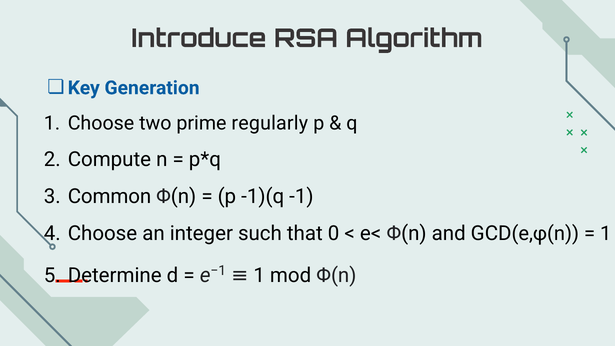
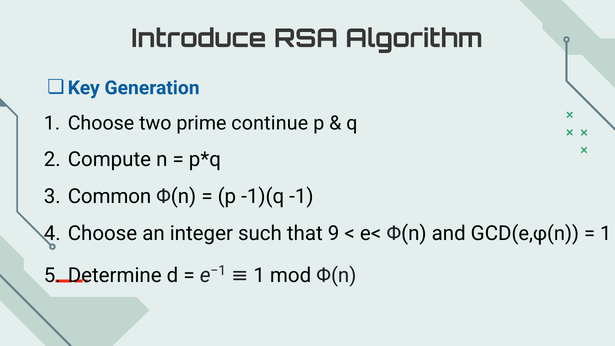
regularly: regularly -> continue (270, 123)
0: 0 -> 9 (334, 233)
